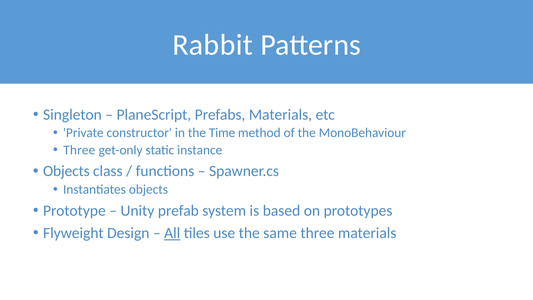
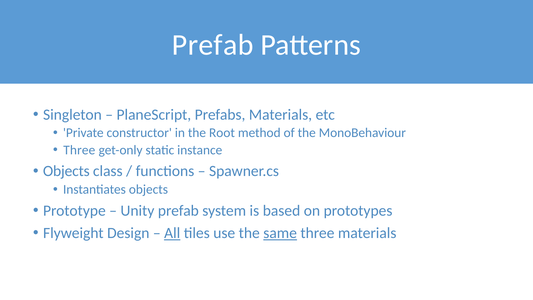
Rabbit: Rabbit -> Prefab (213, 45)
Time: Time -> Root (222, 133)
same underline: none -> present (280, 233)
